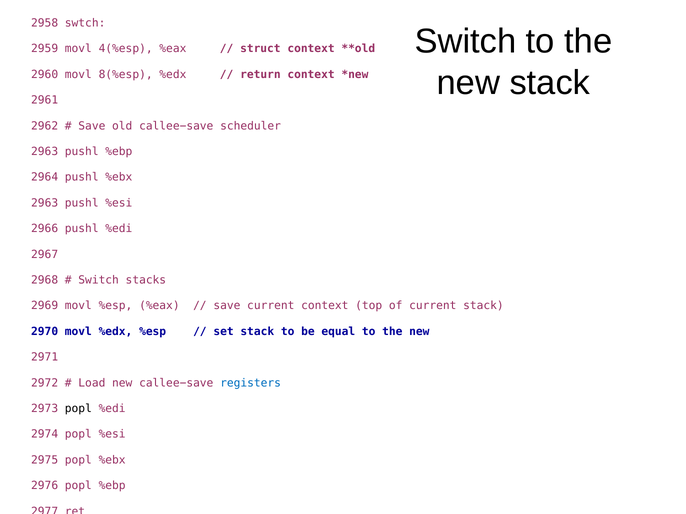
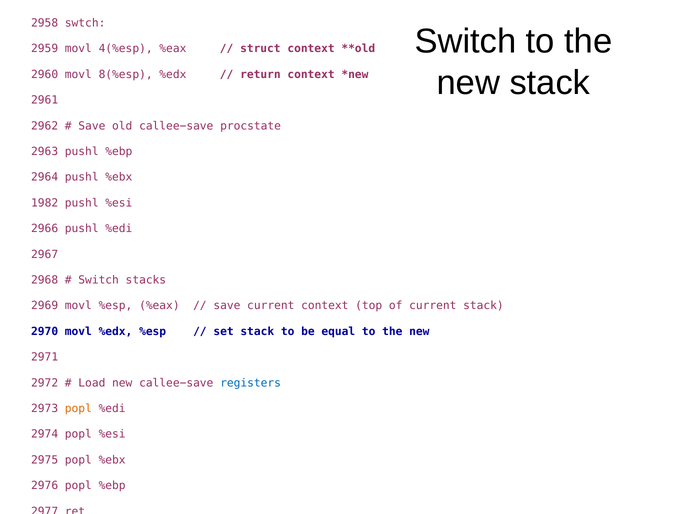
scheduler: scheduler -> procstate (251, 126)
2963: 2963 -> 1982 (45, 203)
popl colour: black -> orange (78, 409)
